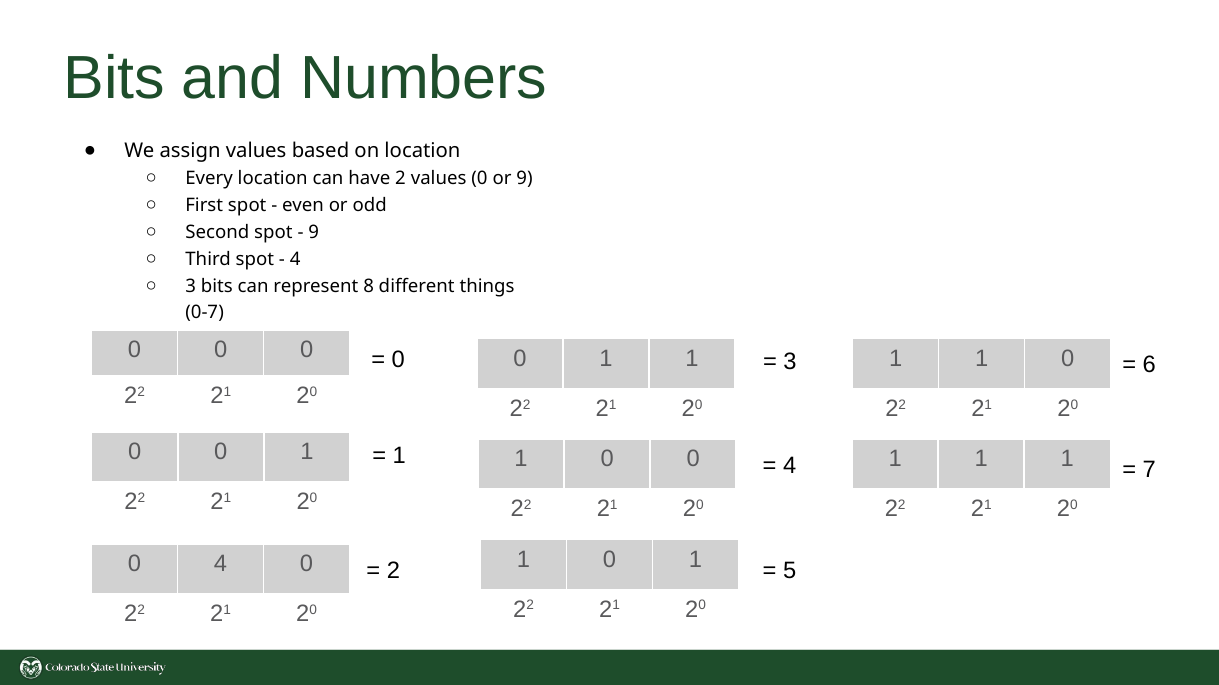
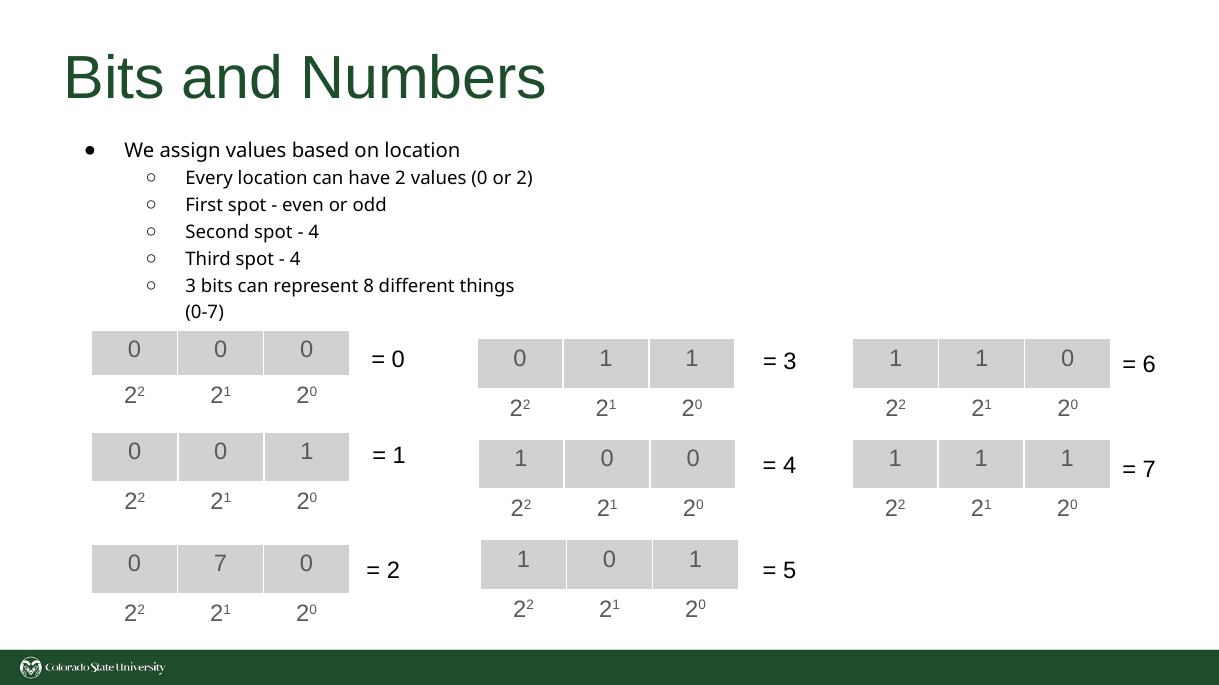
or 9: 9 -> 2 (524, 179)
9: 9 -> 4 (314, 233)
0 4: 4 -> 7 (220, 564)
